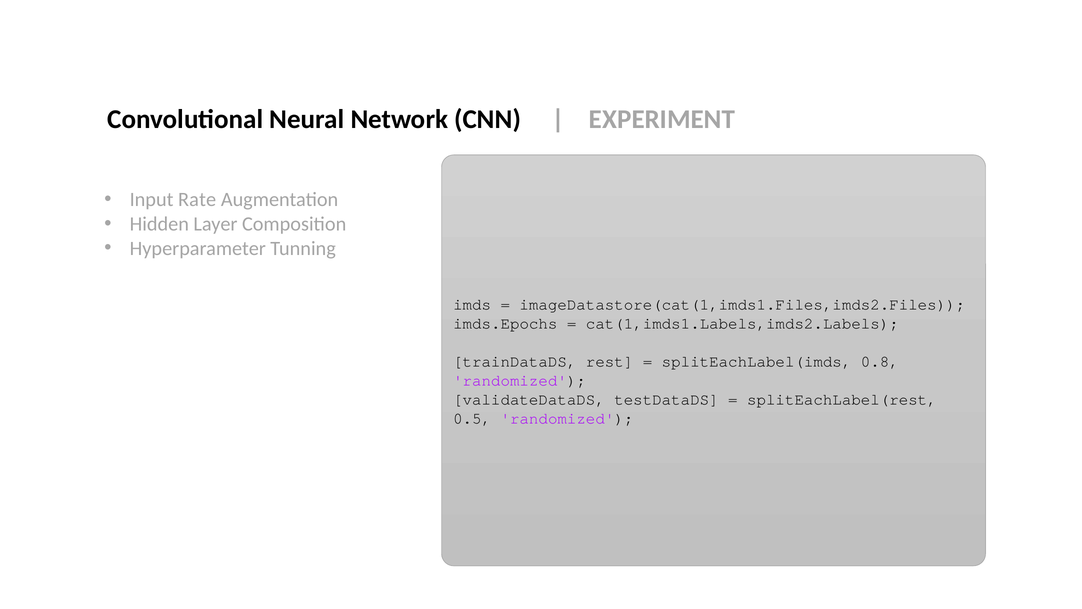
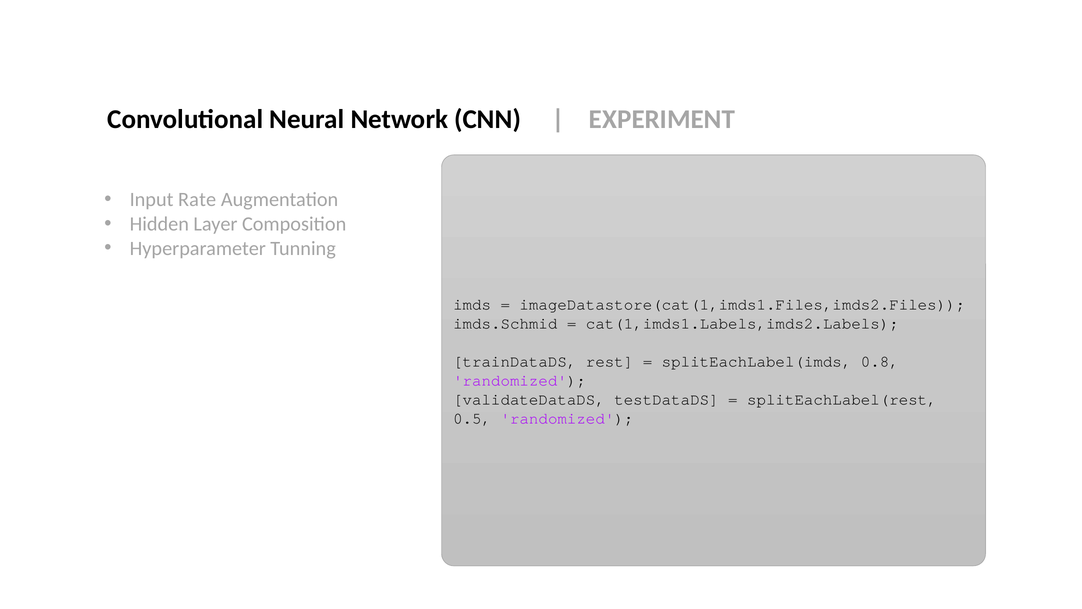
imds.Epochs: imds.Epochs -> imds.Schmid (505, 323)
